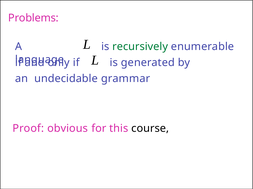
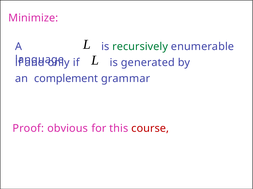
Problems: Problems -> Minimize (33, 18)
undecidable: undecidable -> complement (66, 79)
course colour: black -> red (150, 129)
